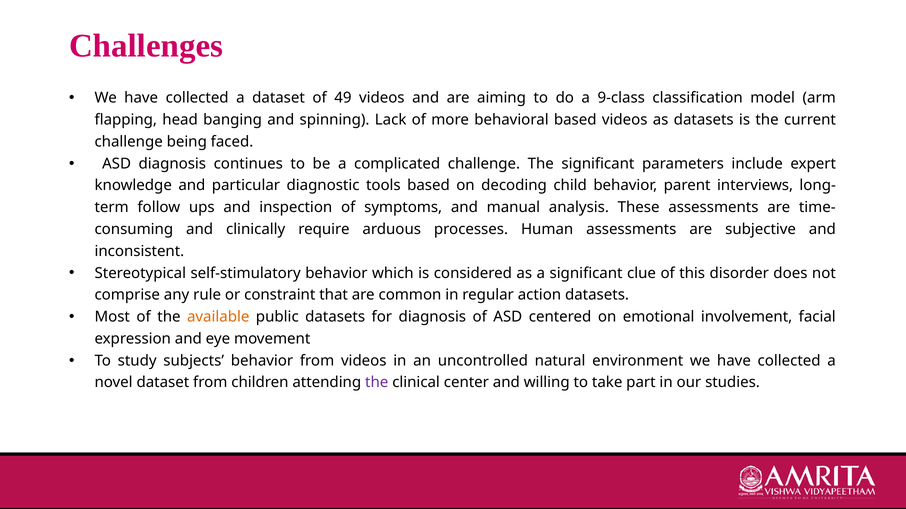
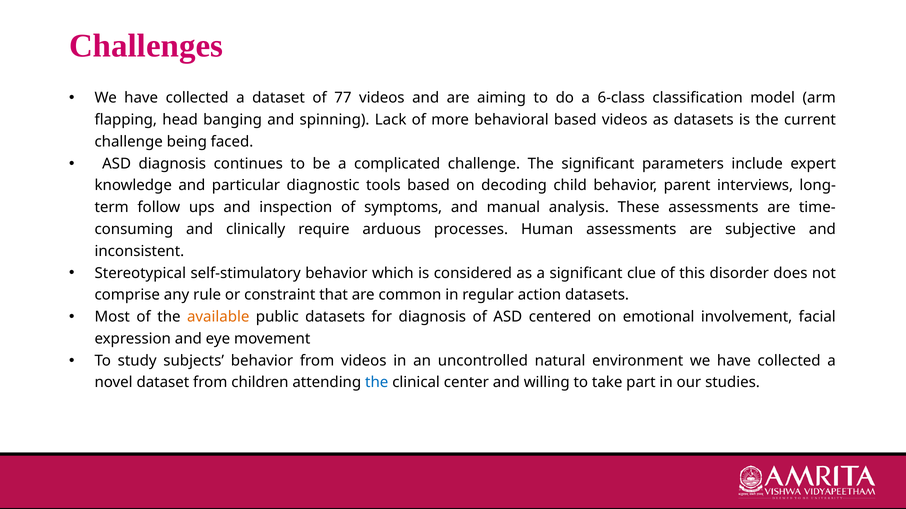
49: 49 -> 77 (343, 98)
9-class: 9-class -> 6-class (621, 98)
the colour: purple -> blue (377, 383)
